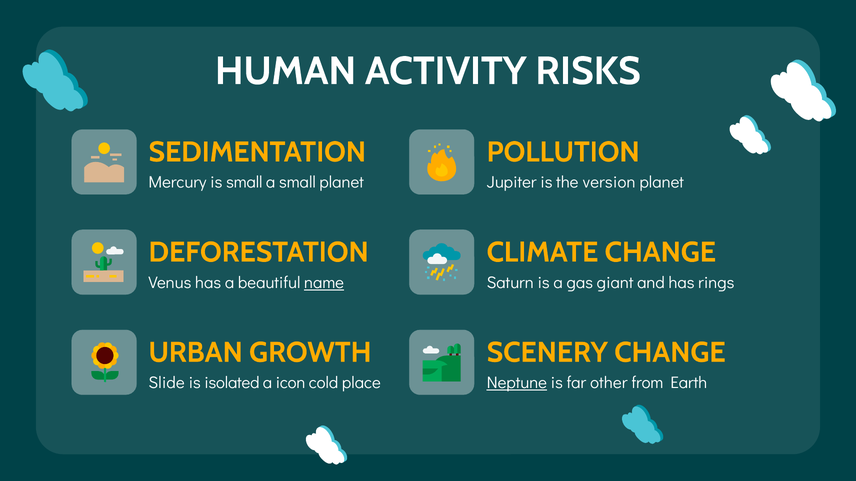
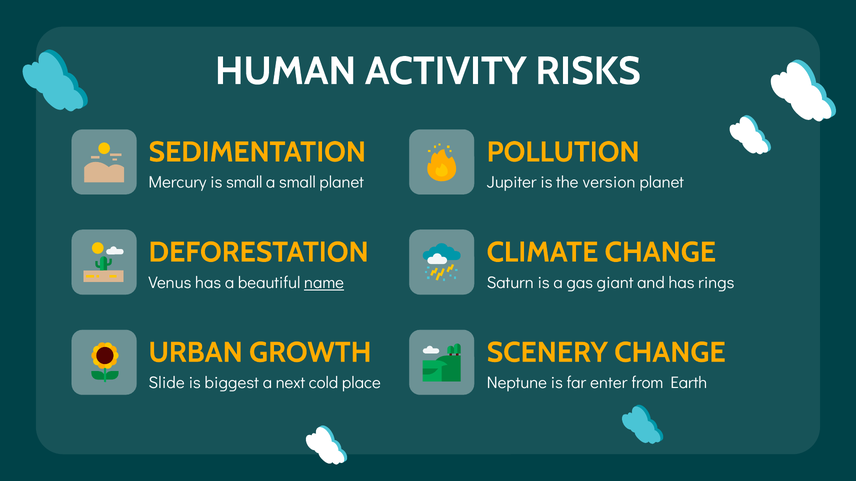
isolated: isolated -> biggest (232, 383)
icon: icon -> next (290, 383)
Neptune underline: present -> none (517, 383)
other: other -> enter (609, 383)
